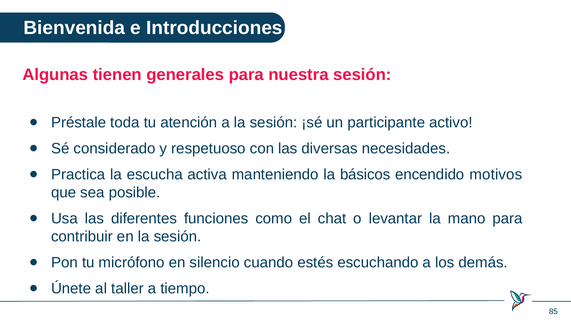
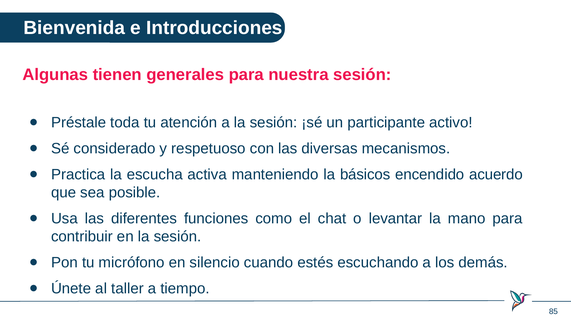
necesidades: necesidades -> mecanismos (406, 148)
motivos: motivos -> acuerdo (496, 174)
